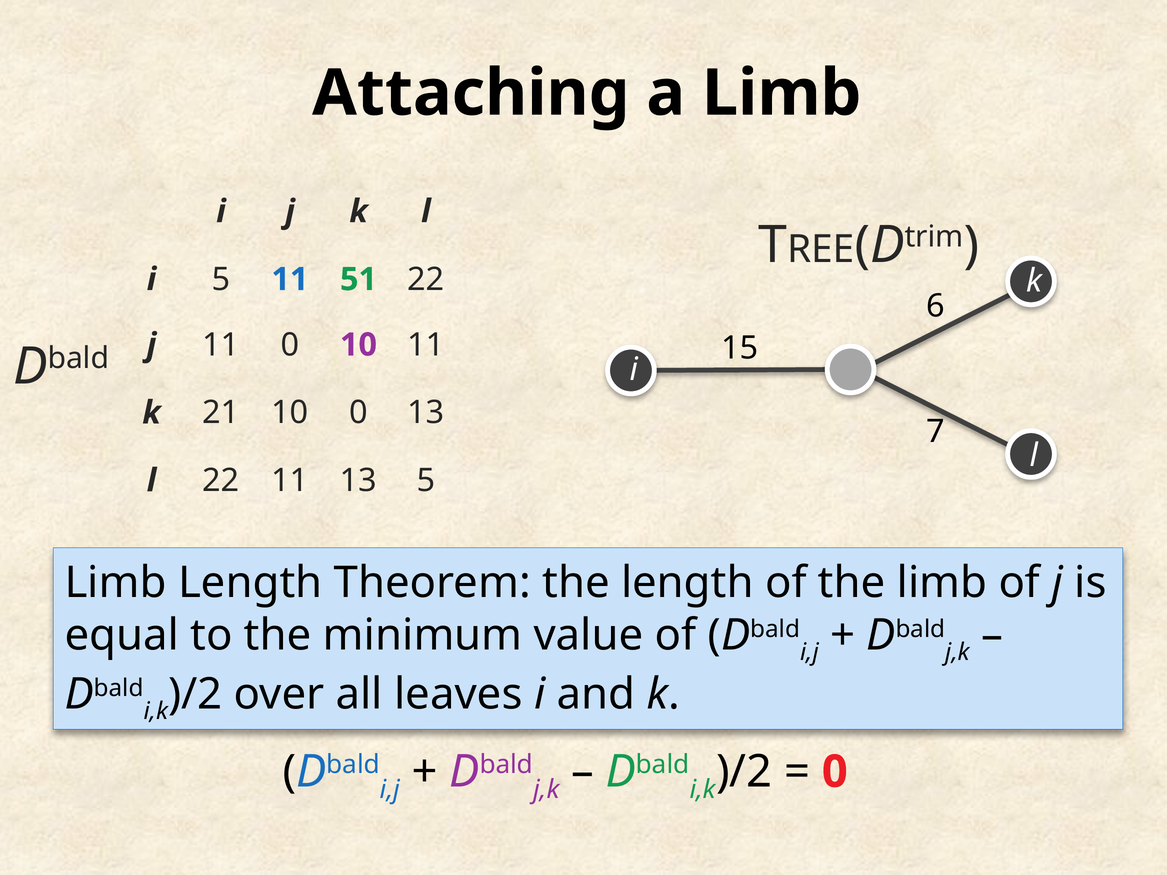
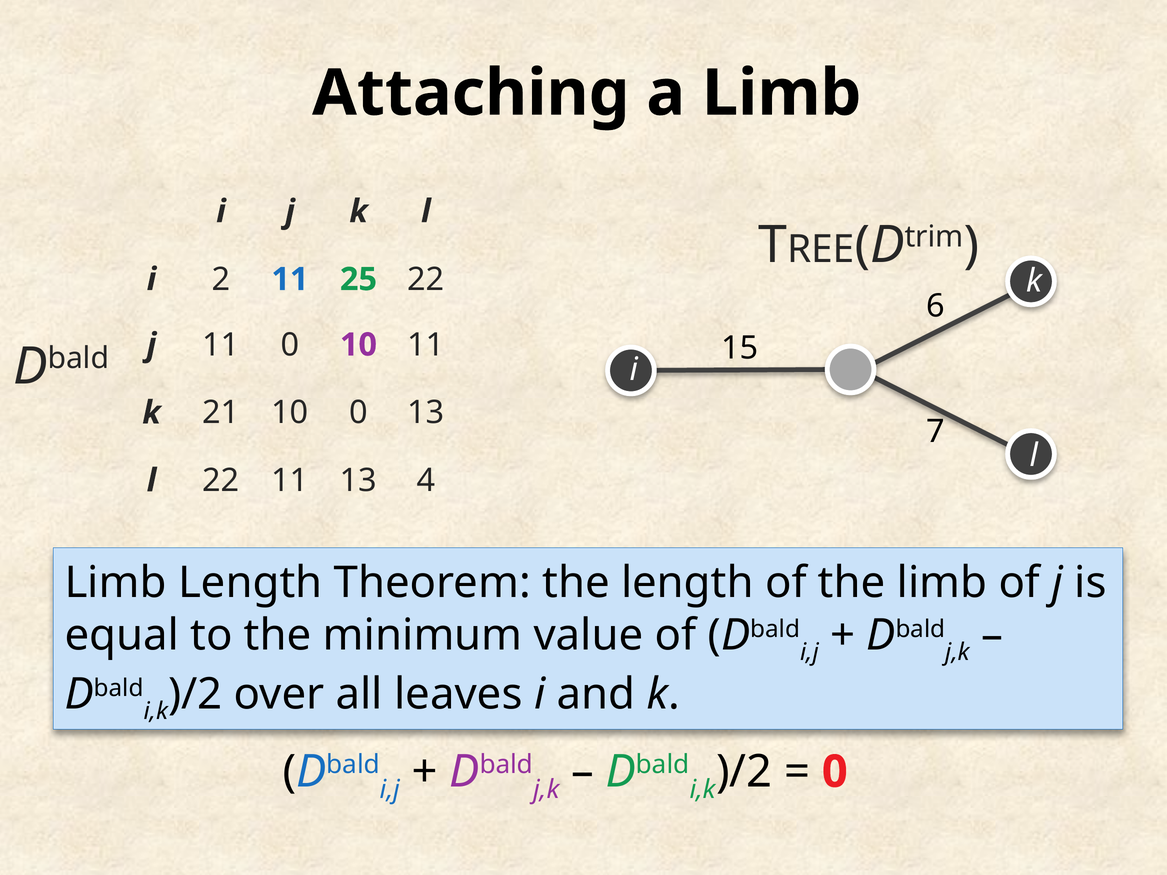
i 5: 5 -> 2 (221, 279)
51: 51 -> 25 (358, 279)
13 5: 5 -> 4 (426, 481)
